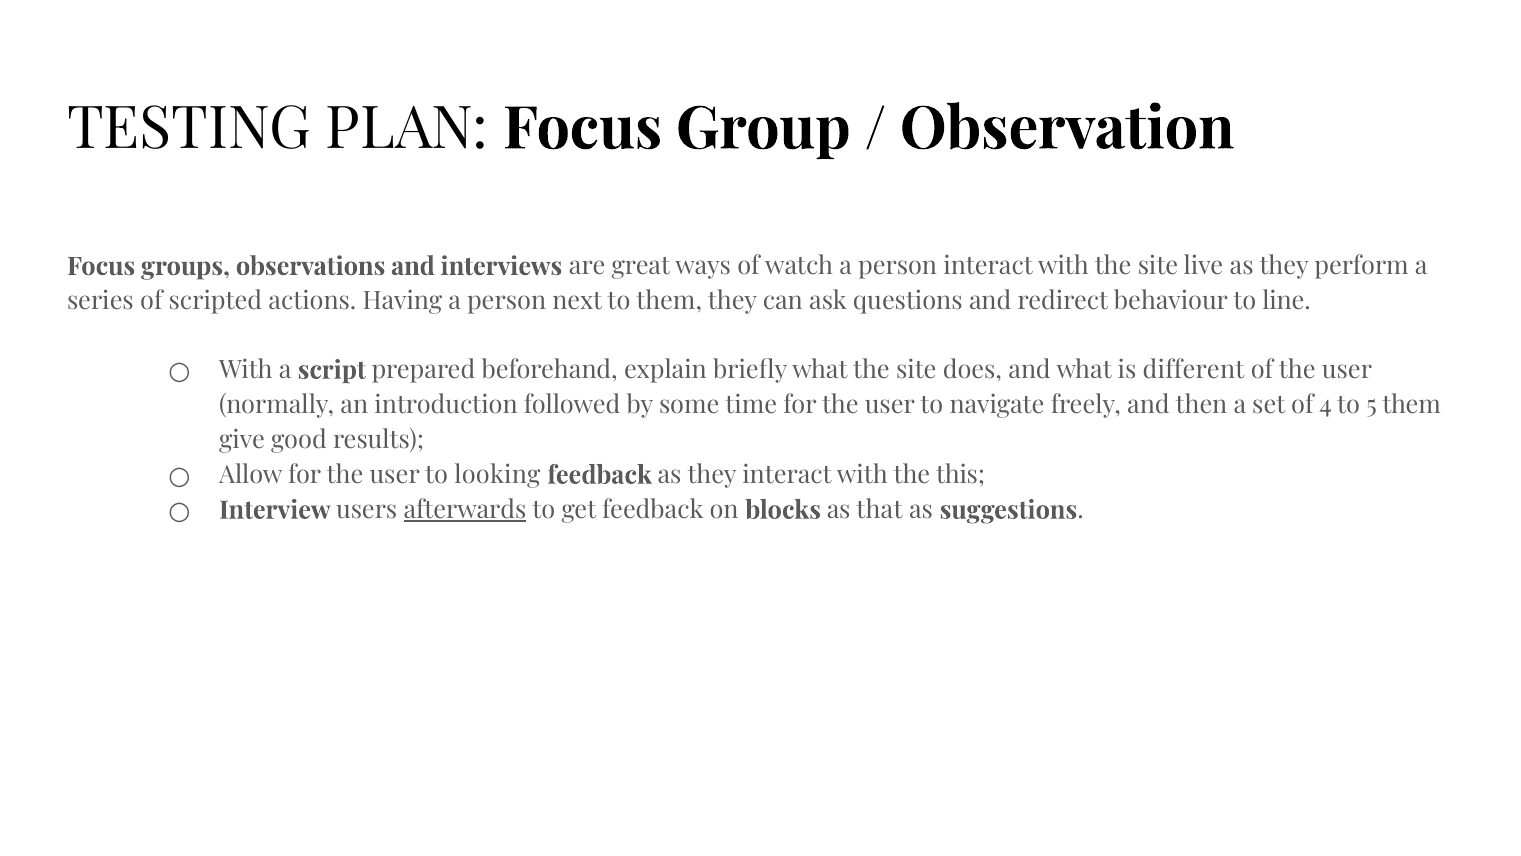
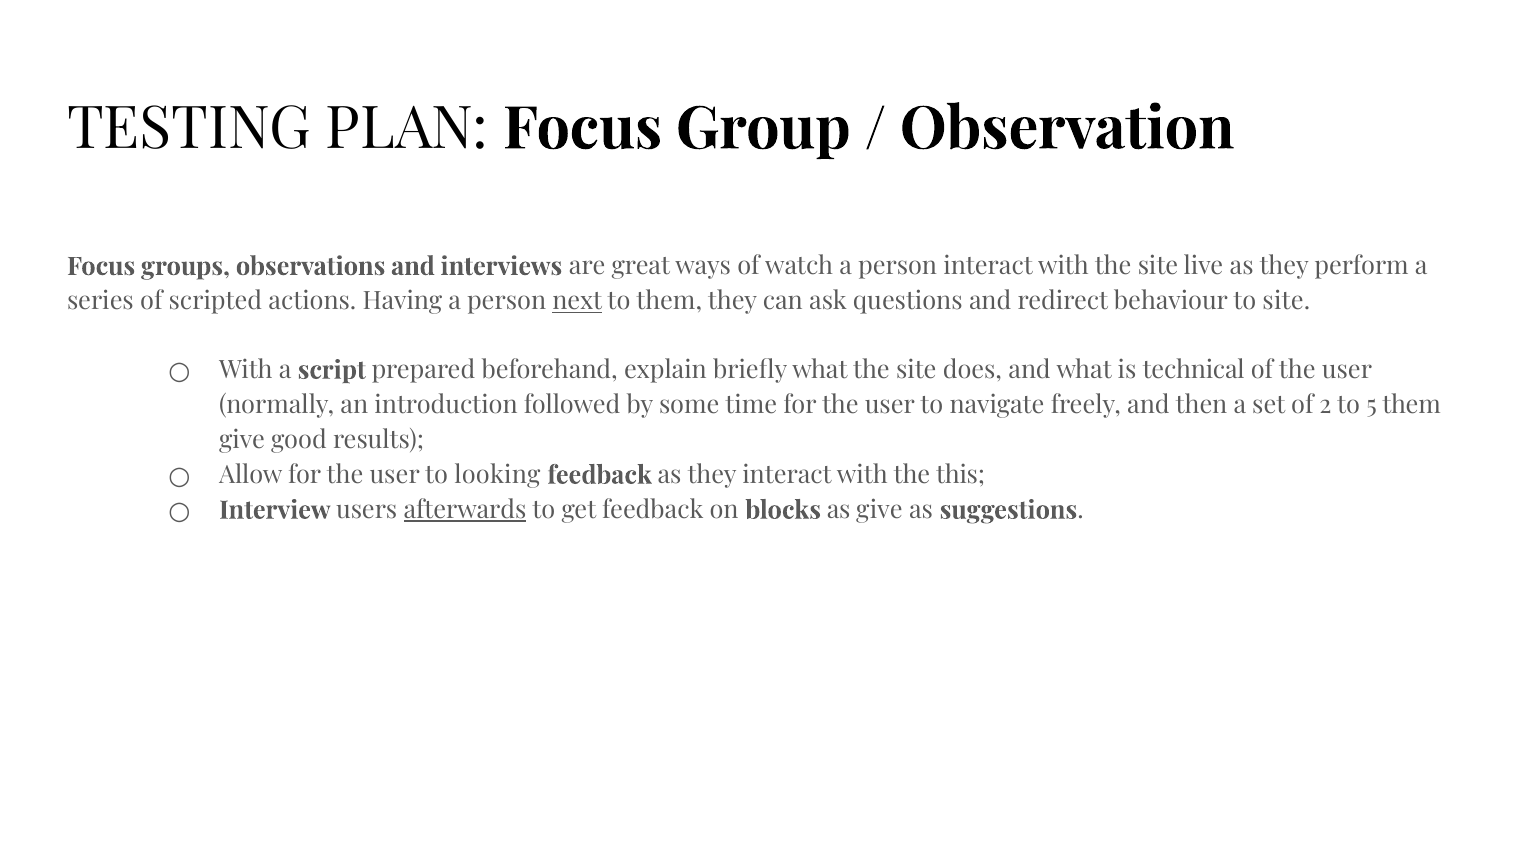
next underline: none -> present (577, 301)
to line: line -> site (1286, 301)
different: different -> technical (1194, 370)
4: 4 -> 2 (1326, 405)
as that: that -> give (879, 510)
